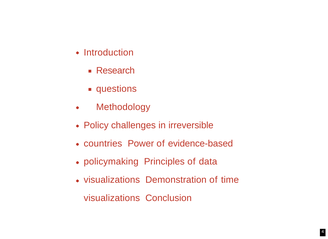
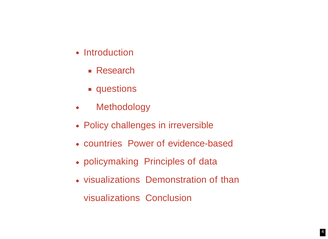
time: time -> than (230, 180)
